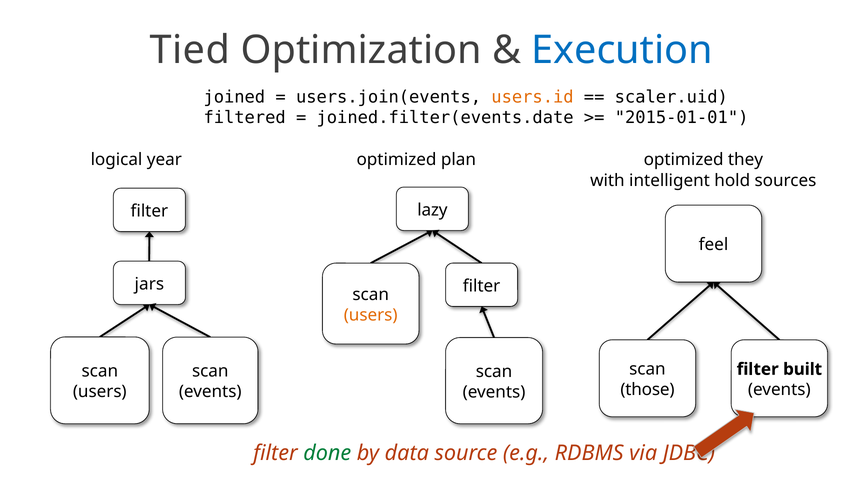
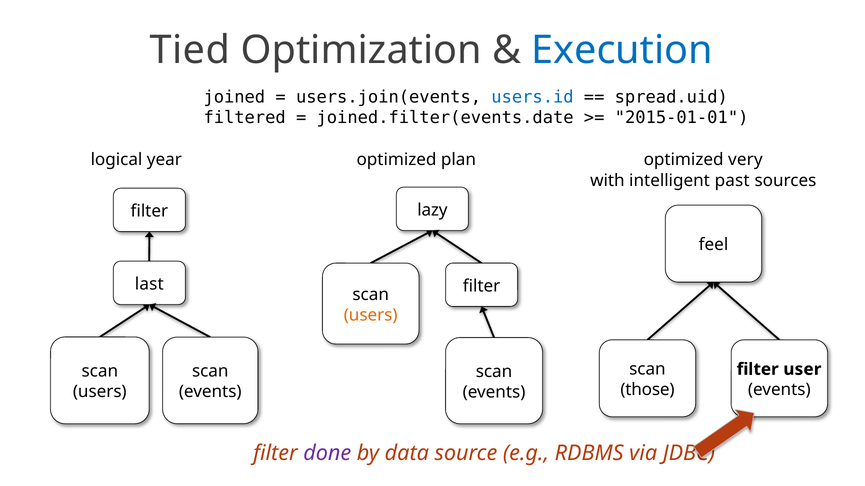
users.id colour: orange -> blue (532, 97)
scaler.uid: scaler.uid -> spread.uid (671, 97)
they: they -> very (745, 160)
hold: hold -> past (732, 181)
jars: jars -> last (149, 284)
built: built -> user (802, 370)
done colour: green -> purple (327, 454)
